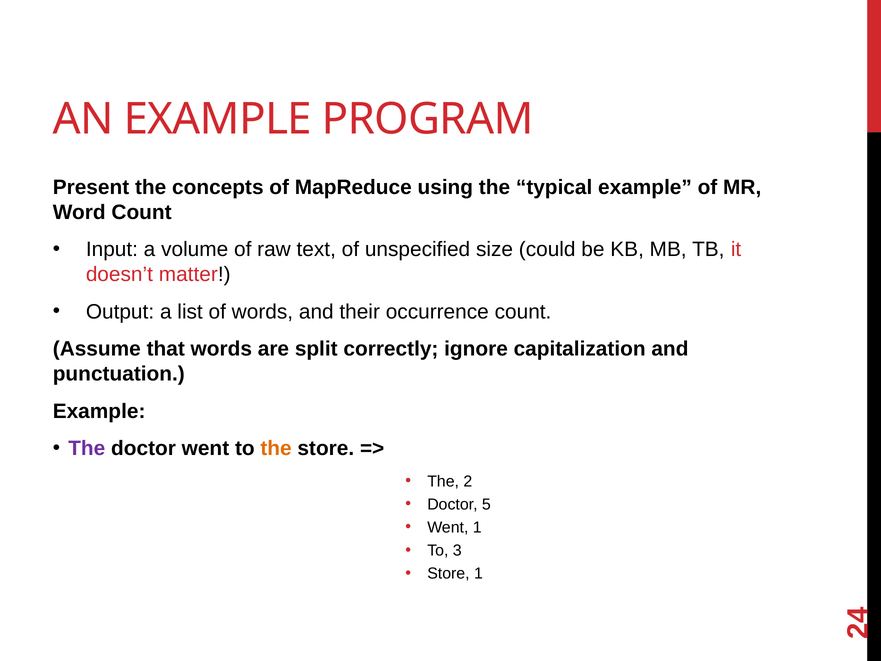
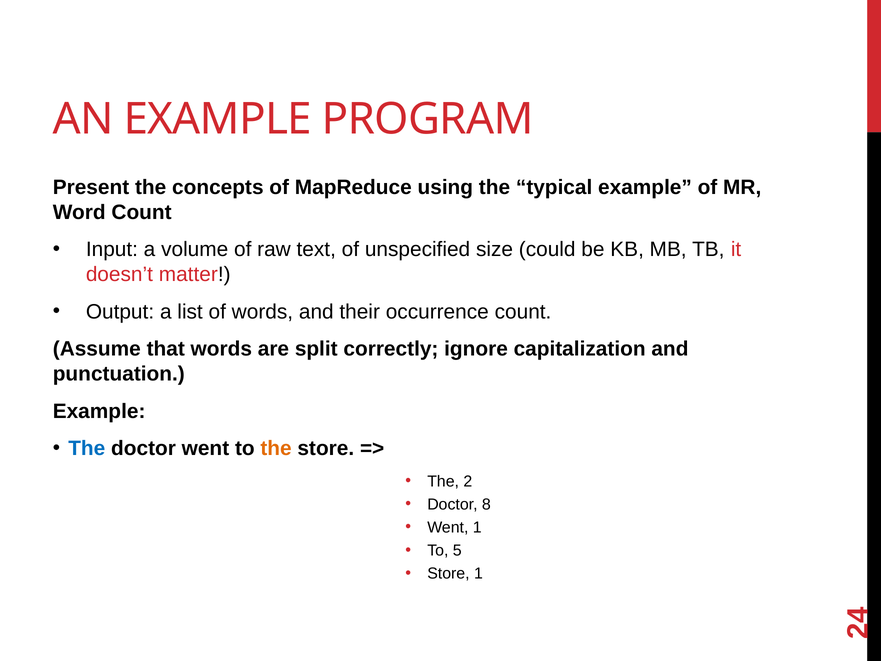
The colour: purple -> blue (87, 448)
5: 5 -> 8 (486, 504)
3: 3 -> 5 (457, 550)
